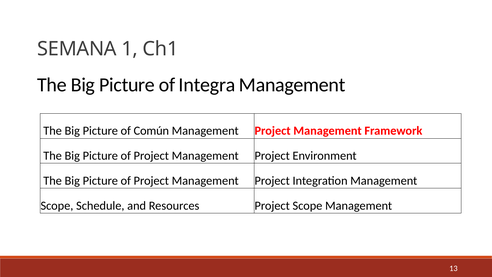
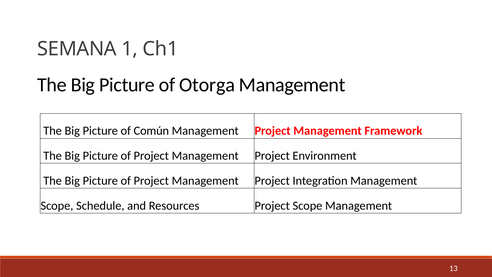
Integra: Integra -> Otorga (207, 85)
